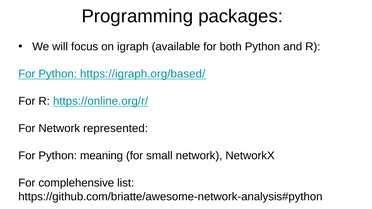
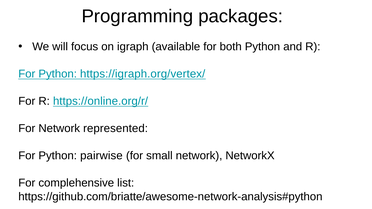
https://igraph.org/based/: https://igraph.org/based/ -> https://igraph.org/vertex/ (143, 74)
meaning: meaning -> pairwise (101, 156)
